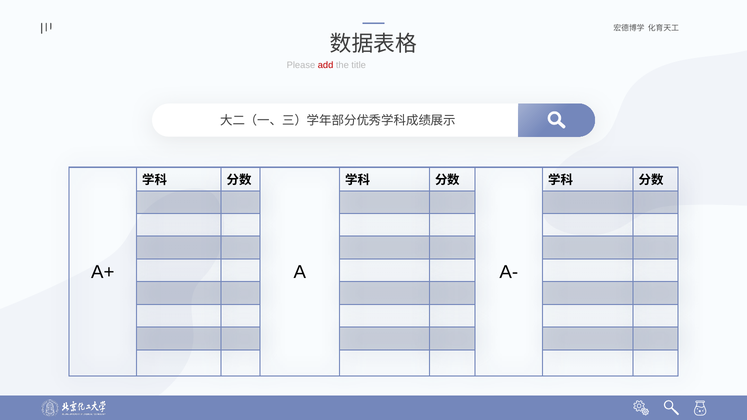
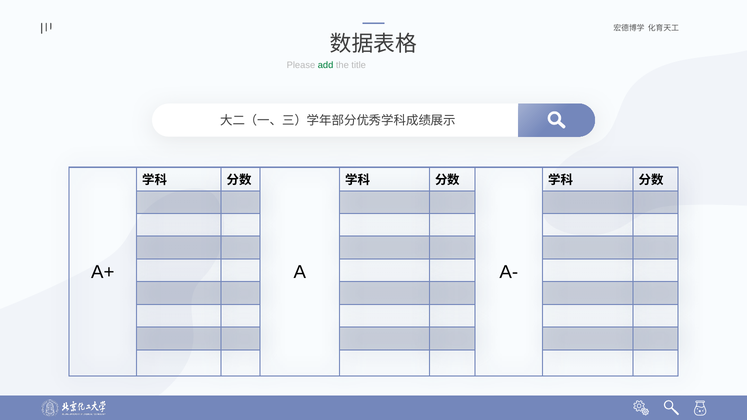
add colour: red -> green (326, 65)
